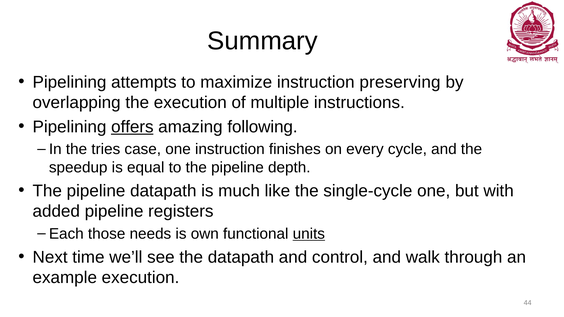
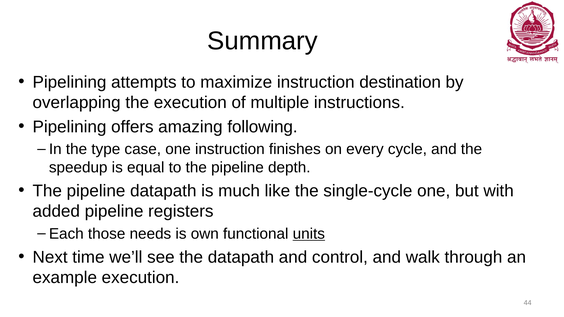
preserving: preserving -> destination (400, 82)
offers underline: present -> none (132, 127)
tries: tries -> type (106, 149)
